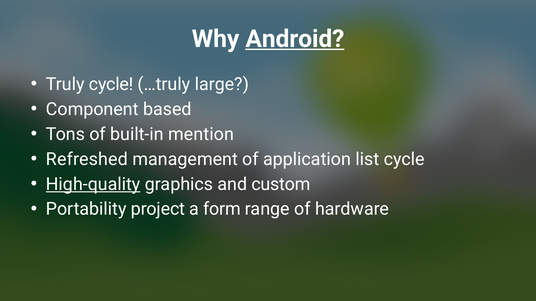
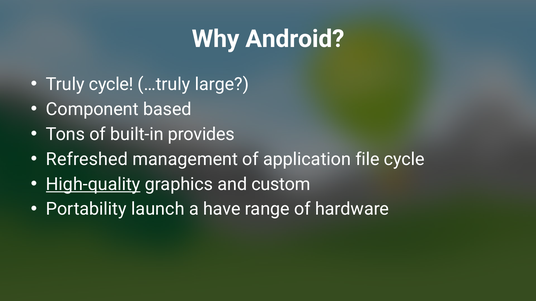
Android underline: present -> none (295, 39)
mention: mention -> provides (201, 134)
list: list -> file (367, 159)
project: project -> launch (158, 209)
form: form -> have (222, 209)
